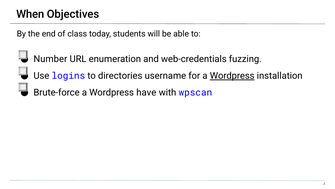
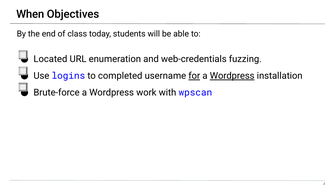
Number: Number -> Located (50, 59)
directories: directories -> completed (120, 76)
for underline: none -> present (194, 76)
have: have -> work (146, 92)
